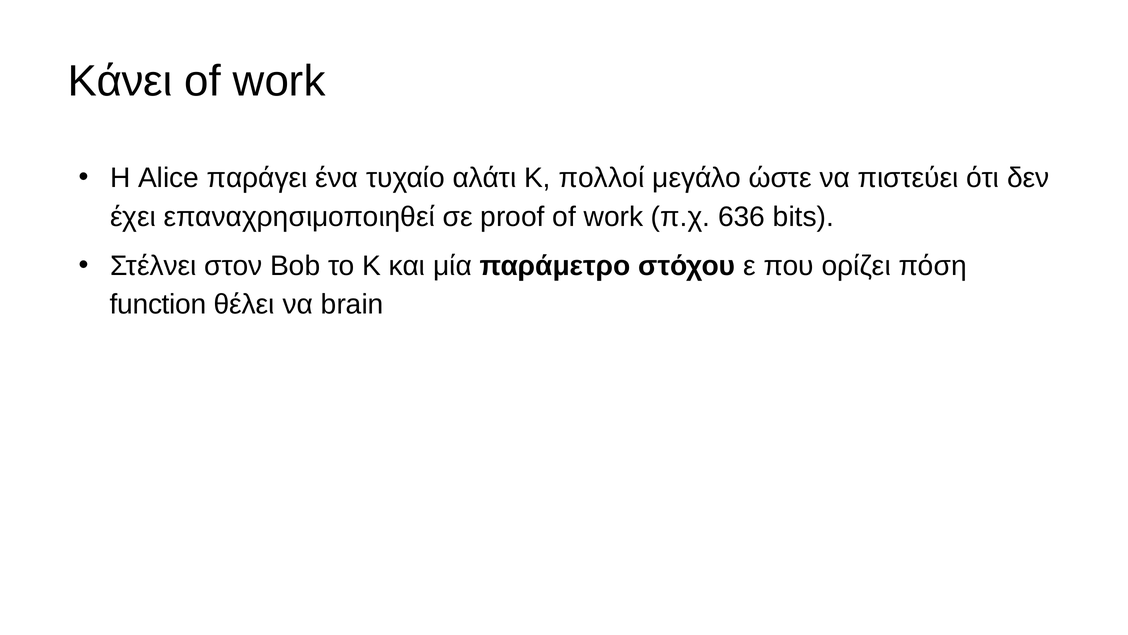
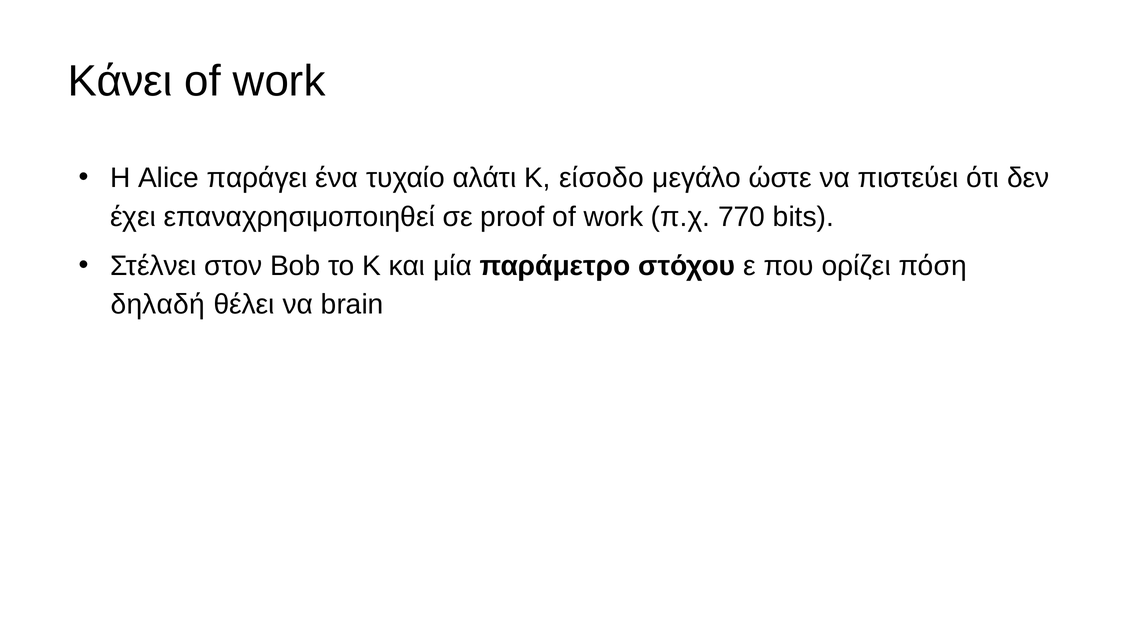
πολλοί: πολλοί -> είσοδο (601, 178)
636: 636 -> 770 (742, 217)
function: function -> δηλαδή (158, 304)
